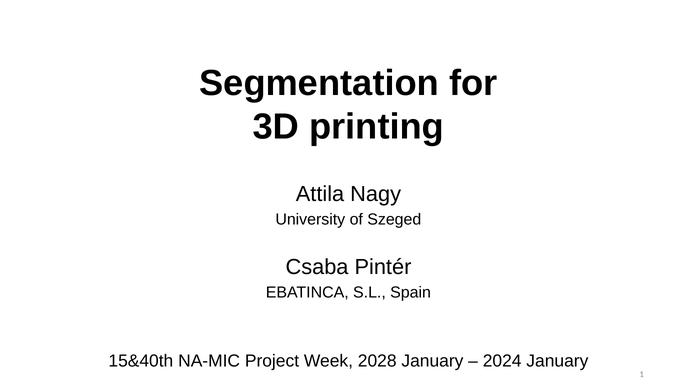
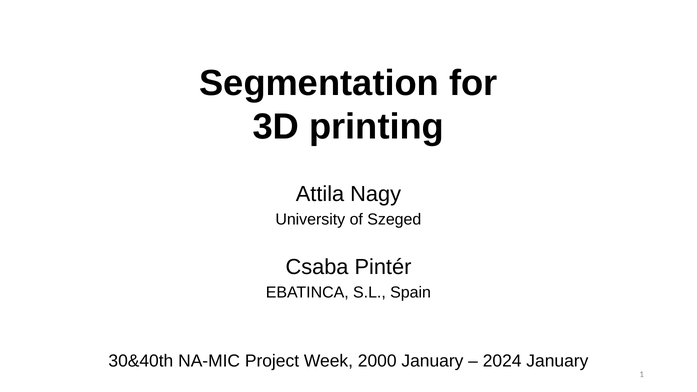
15&40th: 15&40th -> 30&40th (141, 361)
2028: 2028 -> 2000 (377, 361)
